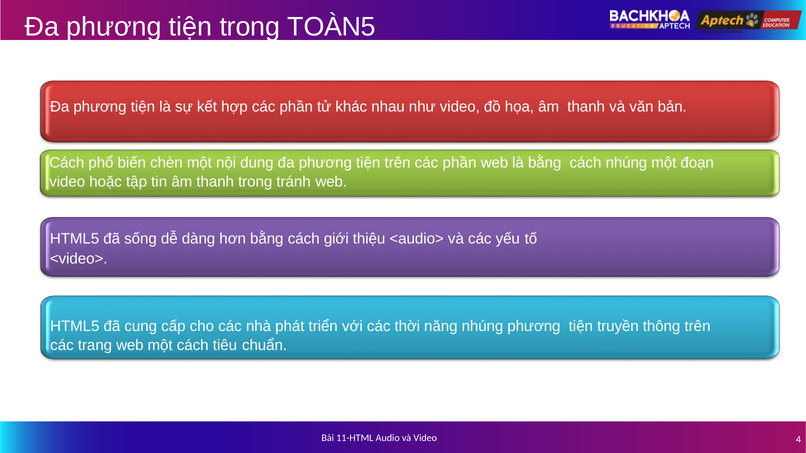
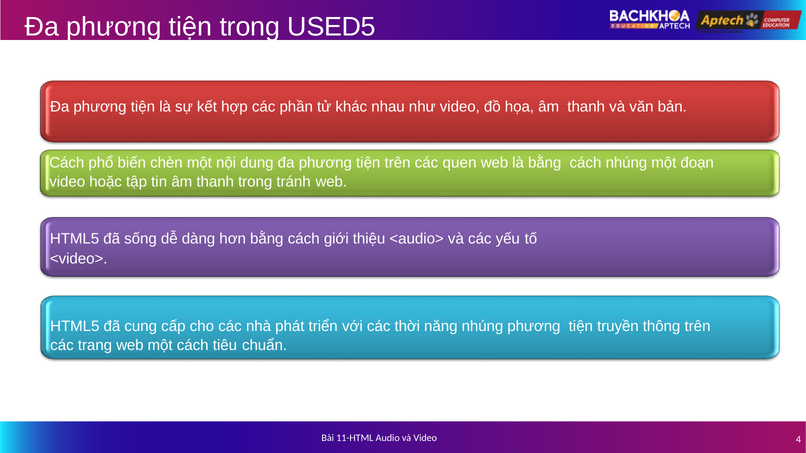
TOÀN5: TOÀN5 -> USED5 (332, 27)
trên các phần: phần -> quen (460, 163)
